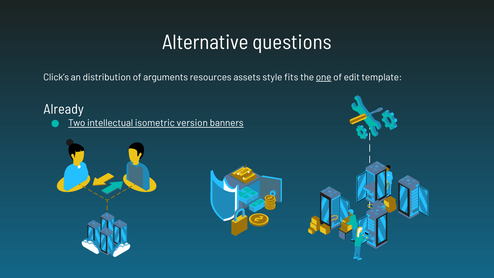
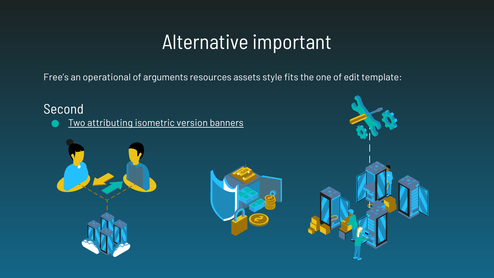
questions: questions -> important (292, 42)
Click’s: Click’s -> Free’s (56, 77)
distribution: distribution -> operational (107, 77)
one underline: present -> none (324, 77)
Already: Already -> Second (64, 109)
intellectual: intellectual -> attributing (110, 123)
